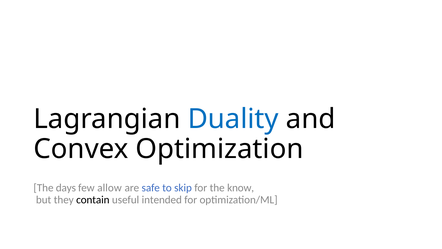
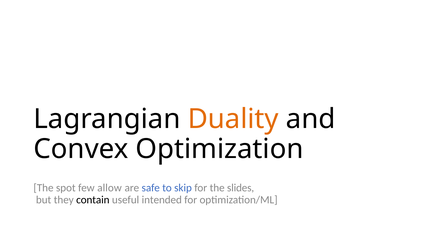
Duality colour: blue -> orange (233, 119)
days: days -> spot (66, 187)
know: know -> slides (241, 187)
